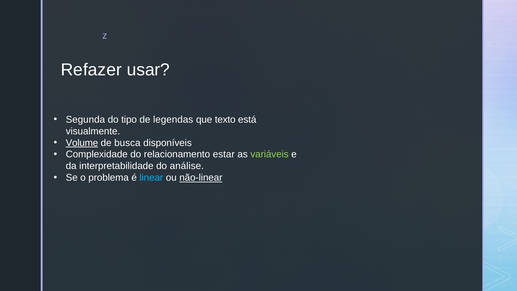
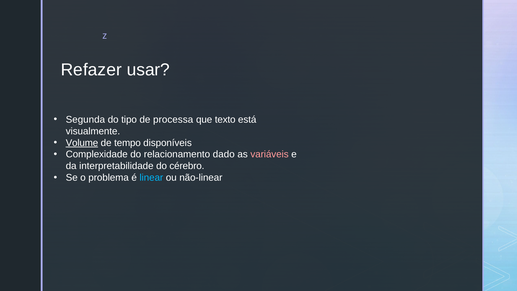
legendas: legendas -> processa (173, 119)
busca: busca -> tempo (127, 143)
estar: estar -> dado (224, 154)
variáveis colour: light green -> pink (270, 154)
análise: análise -> cérebro (187, 166)
não-linear underline: present -> none (201, 178)
